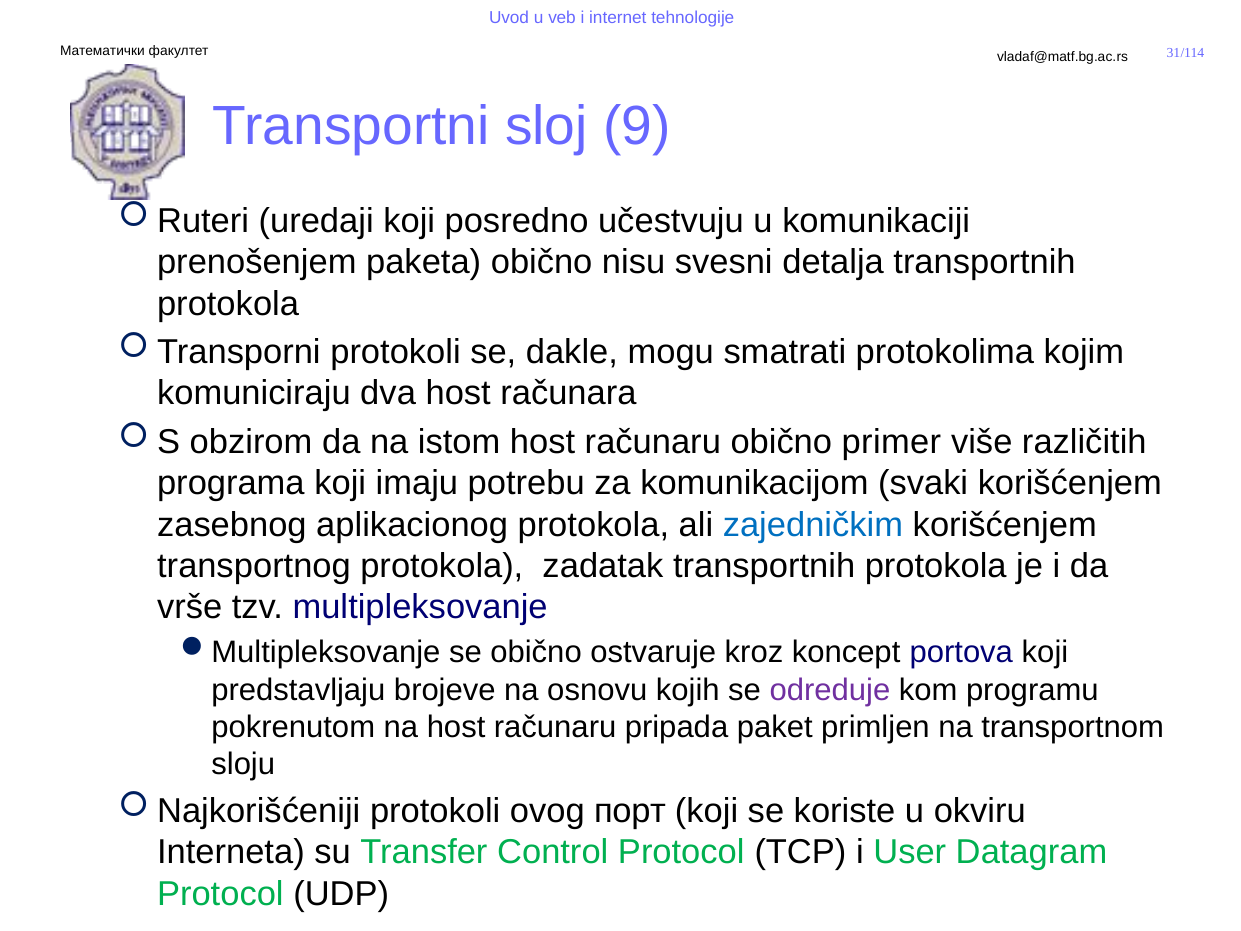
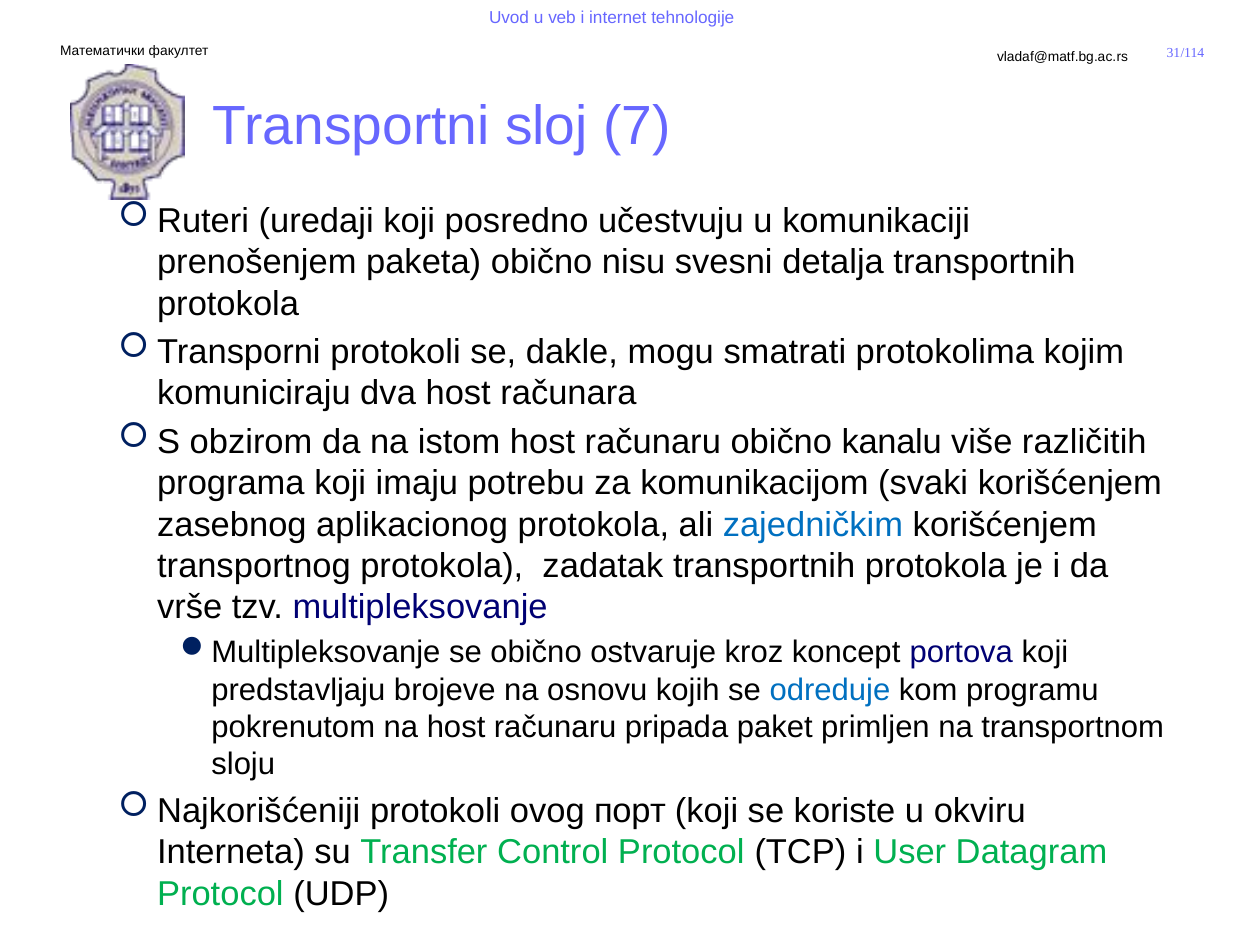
9: 9 -> 7 (637, 127)
primer: primer -> kanalu (892, 442)
odreduje colour: purple -> blue (830, 690)
